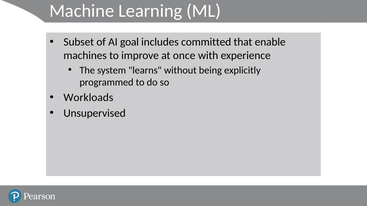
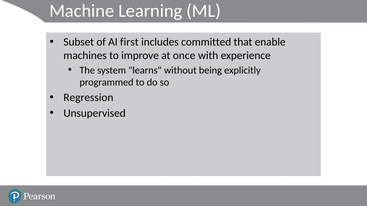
goal: goal -> first (129, 42)
Workloads: Workloads -> Regression (88, 98)
